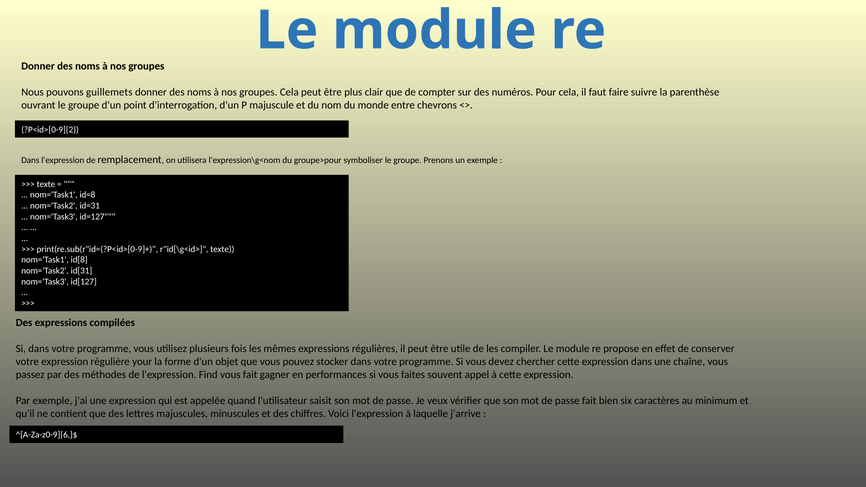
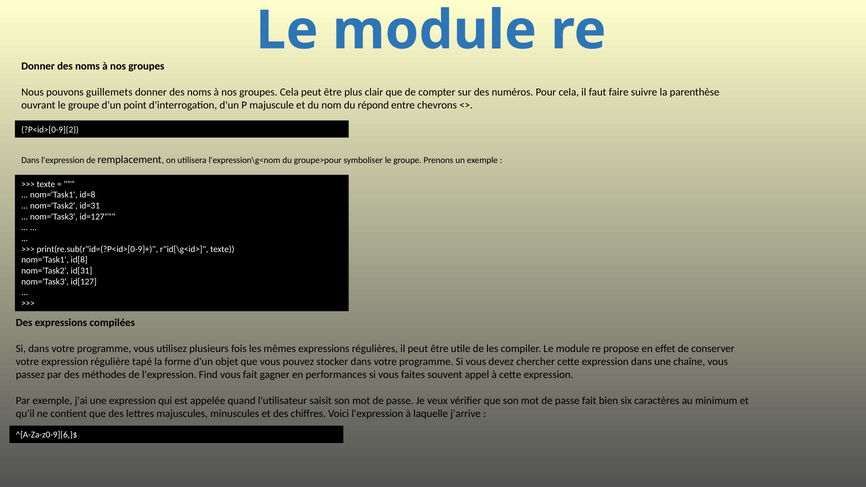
monde: monde -> répond (373, 105)
your: your -> tapé (142, 362)
